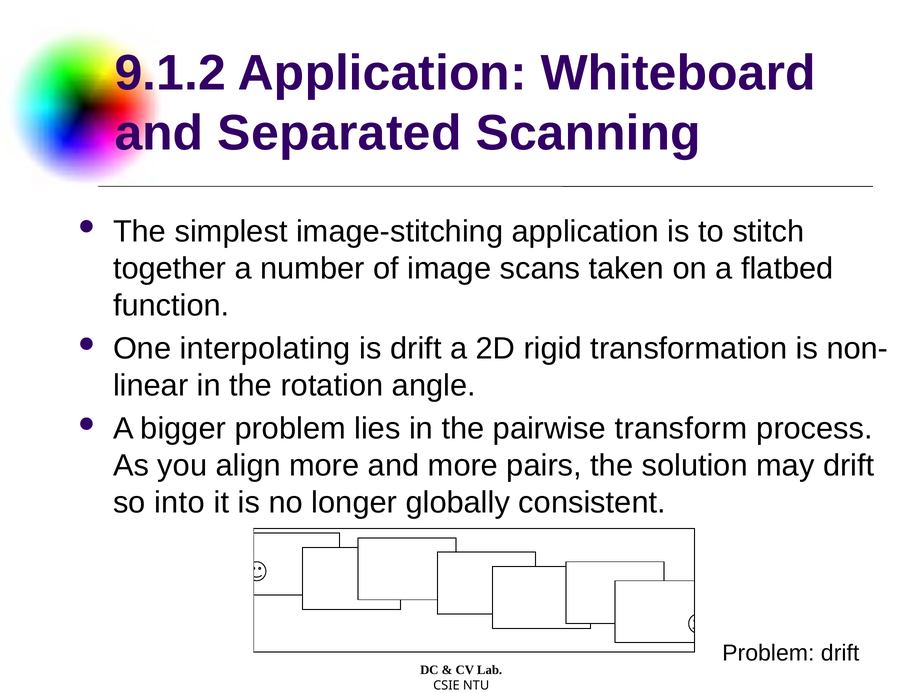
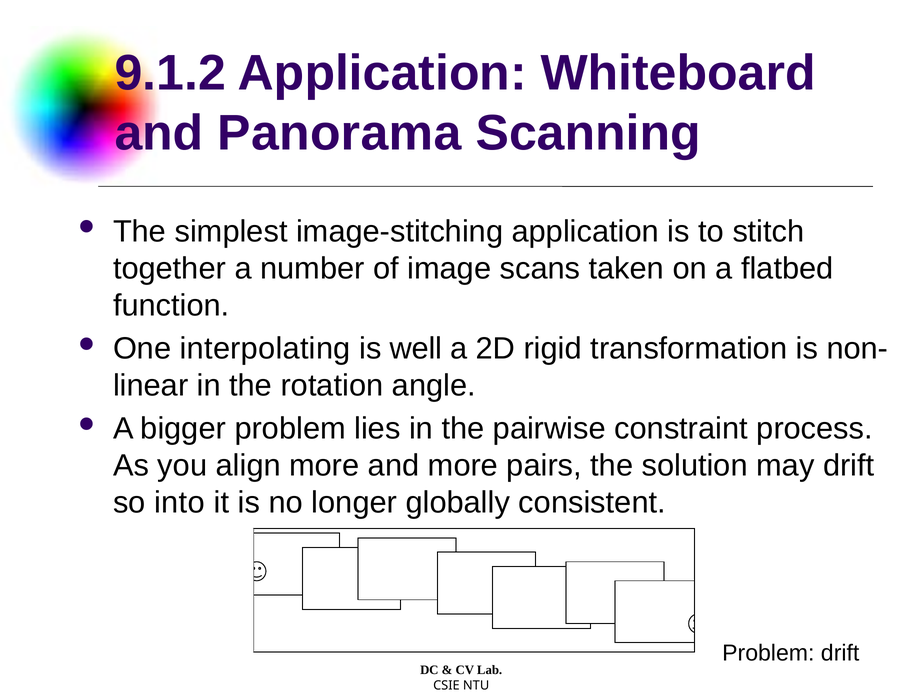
Separated: Separated -> Panorama (340, 133)
is drift: drift -> well (416, 349)
transform: transform -> constraint (681, 429)
